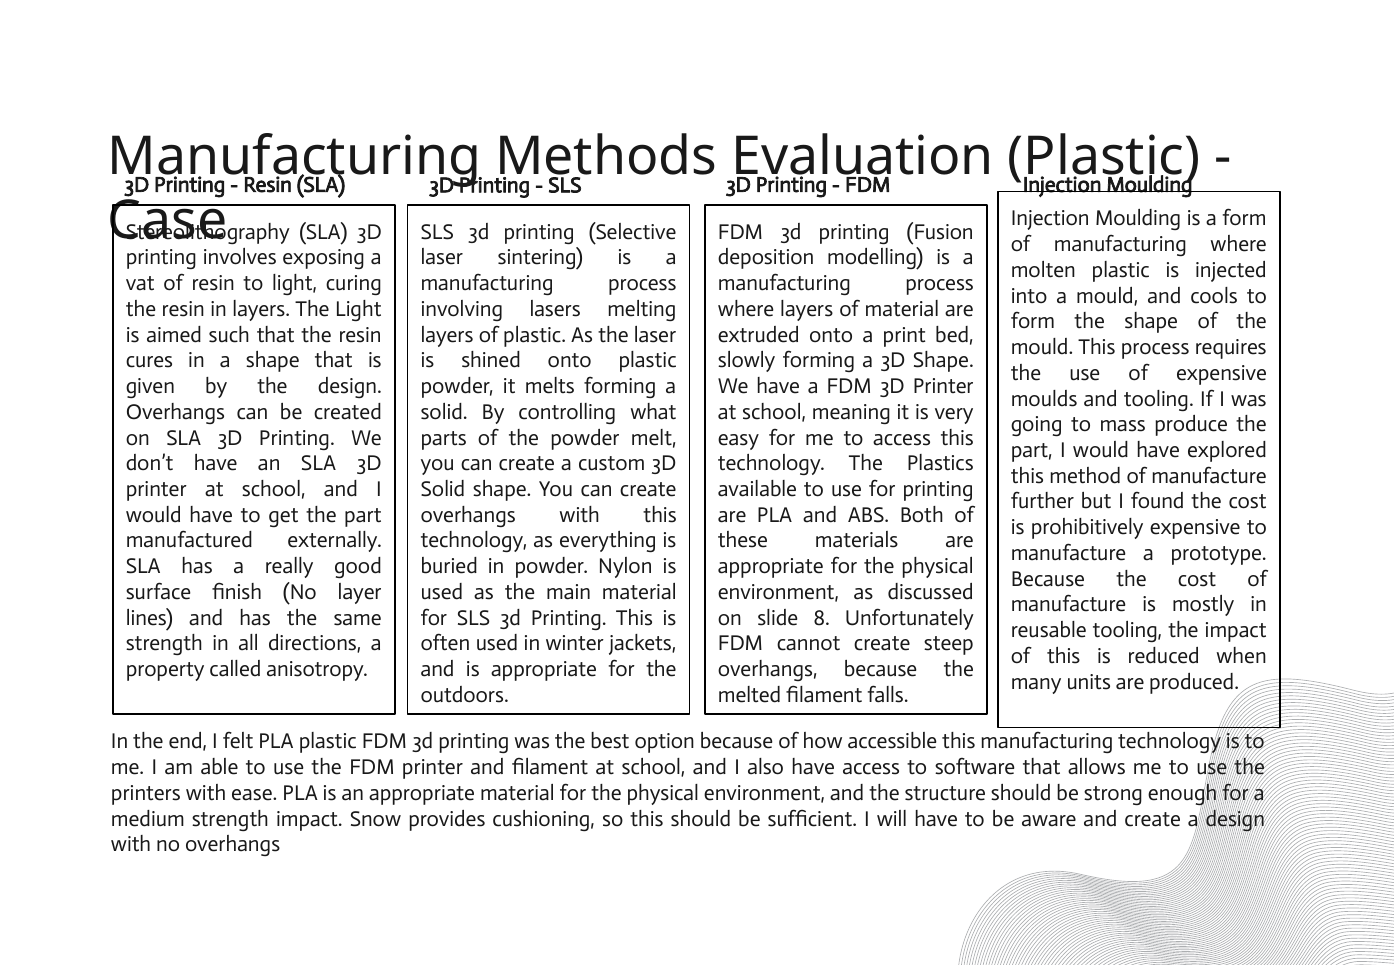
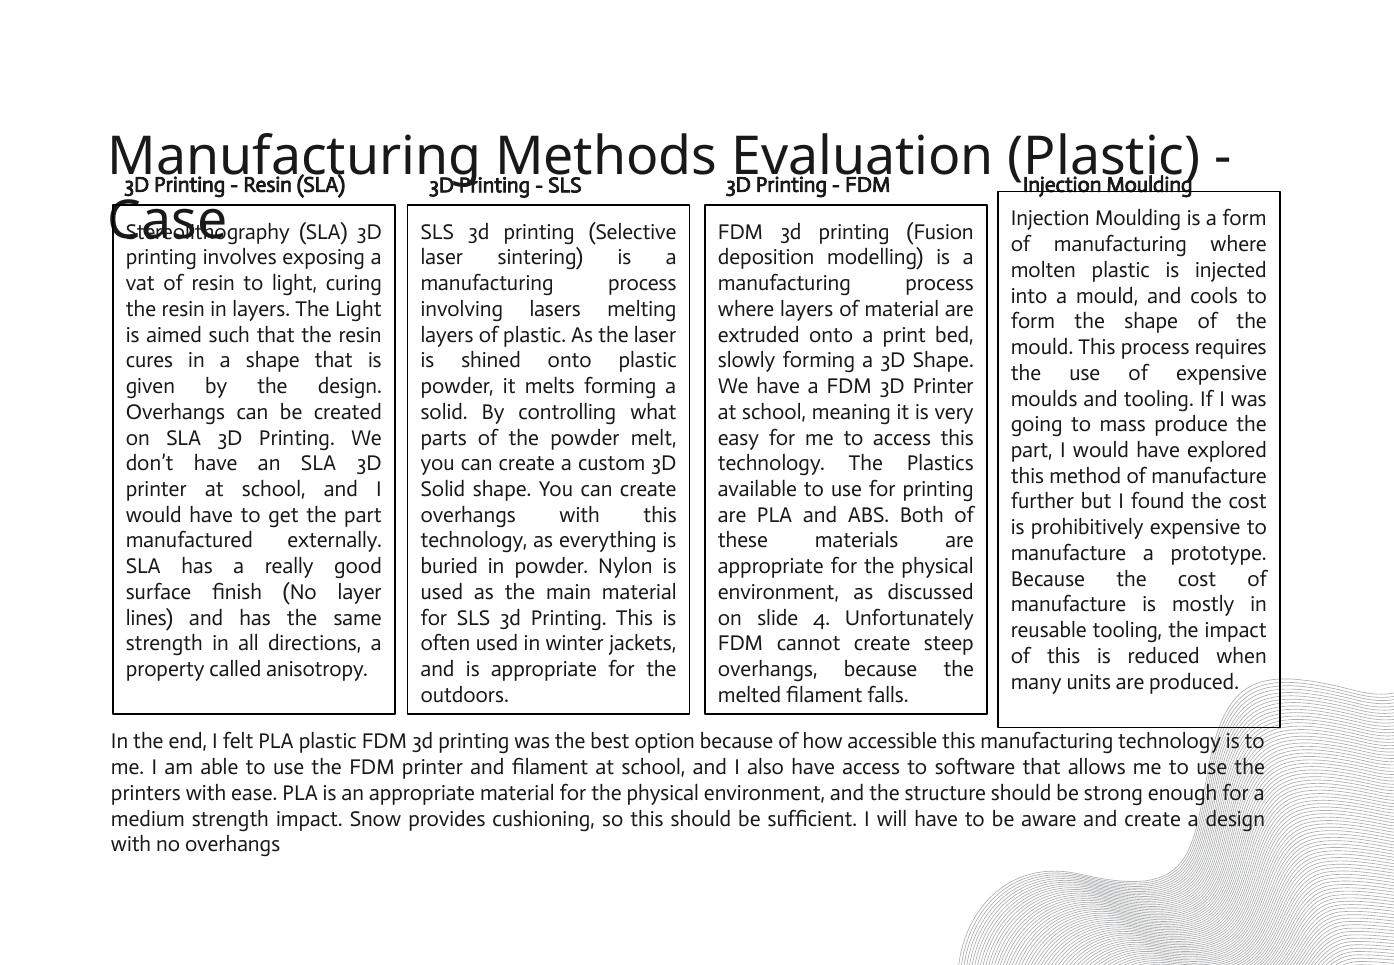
8: 8 -> 4 (822, 618)
